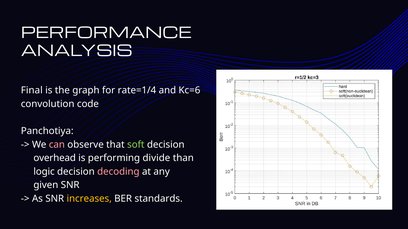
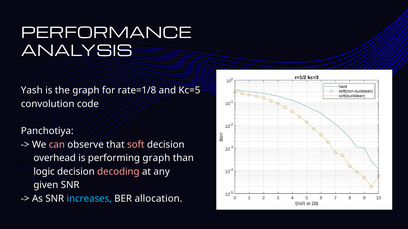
Final: Final -> Yash (32, 91)
rate=1/4: rate=1/4 -> rate=1/8 (137, 91)
Kc=6: Kc=6 -> Kc=5 (189, 91)
soft colour: light green -> pink (136, 145)
performing divide: divide -> graph (156, 158)
increases colour: yellow -> light blue (89, 199)
standards: standards -> allocation (159, 199)
